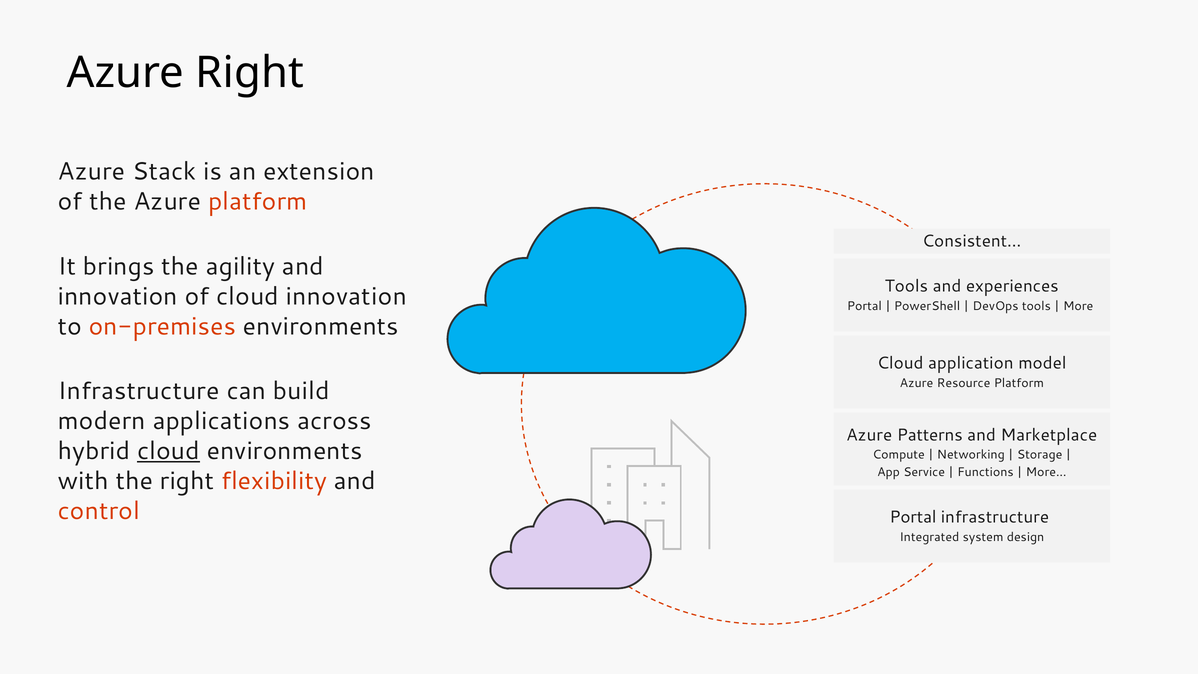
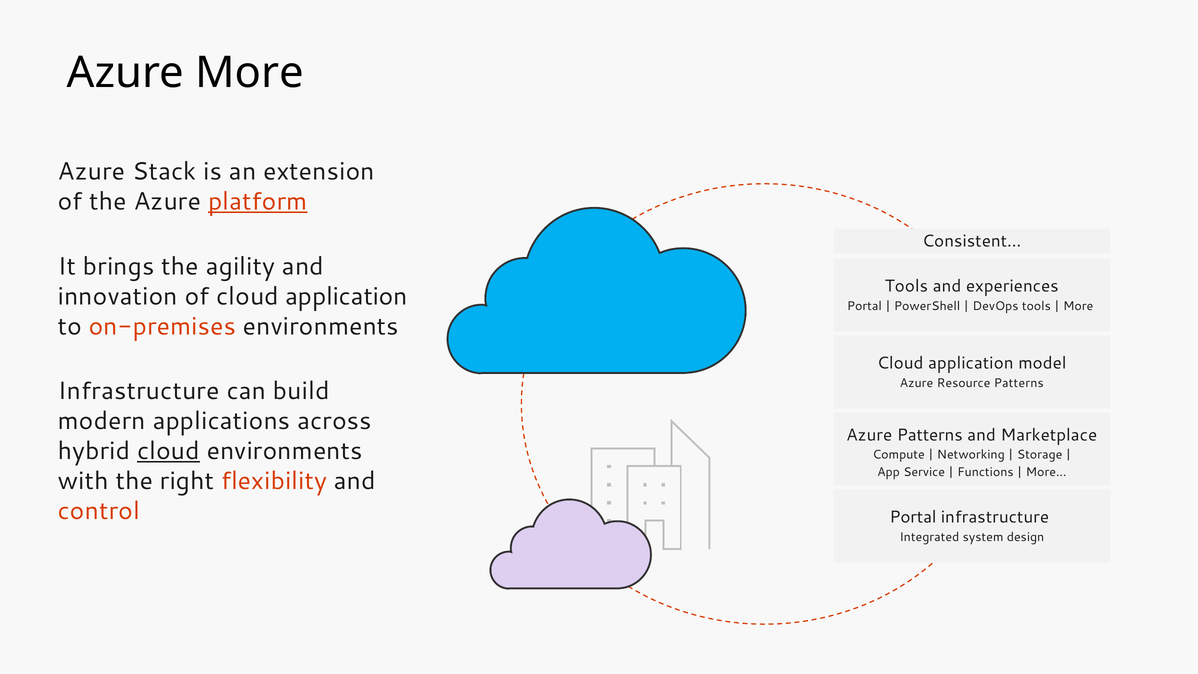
Azure Right: Right -> More (250, 73)
platform underline: none -> present (258, 201)
of cloud innovation: innovation -> application (346, 296)
Resource Platform: Platform -> Patterns (1019, 383)
